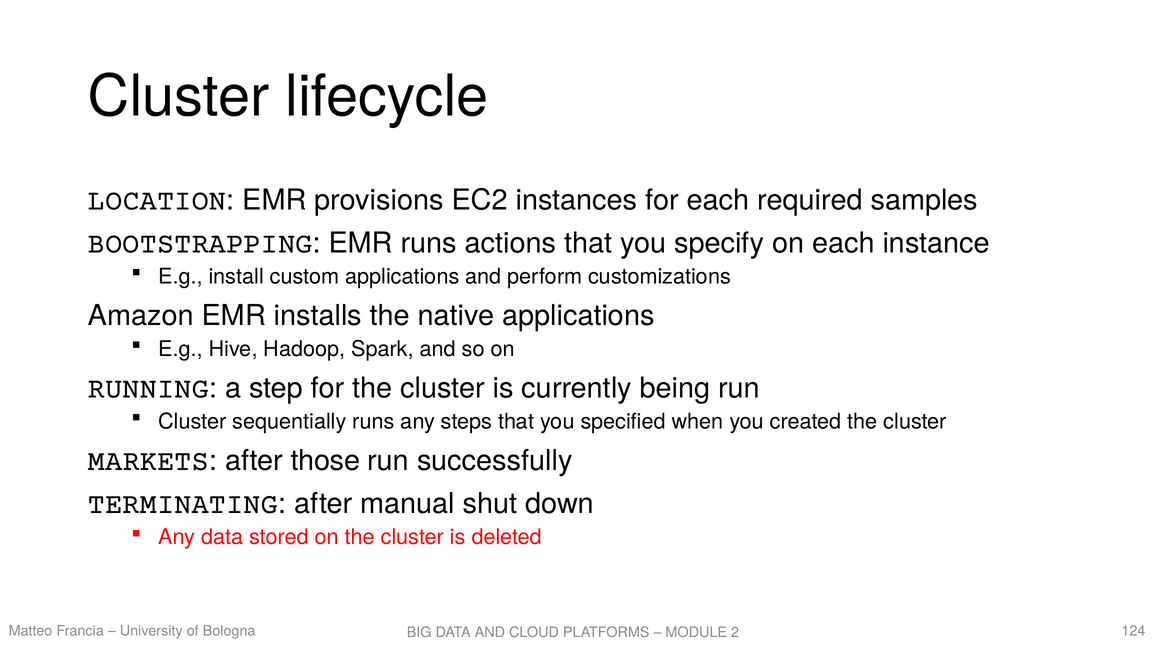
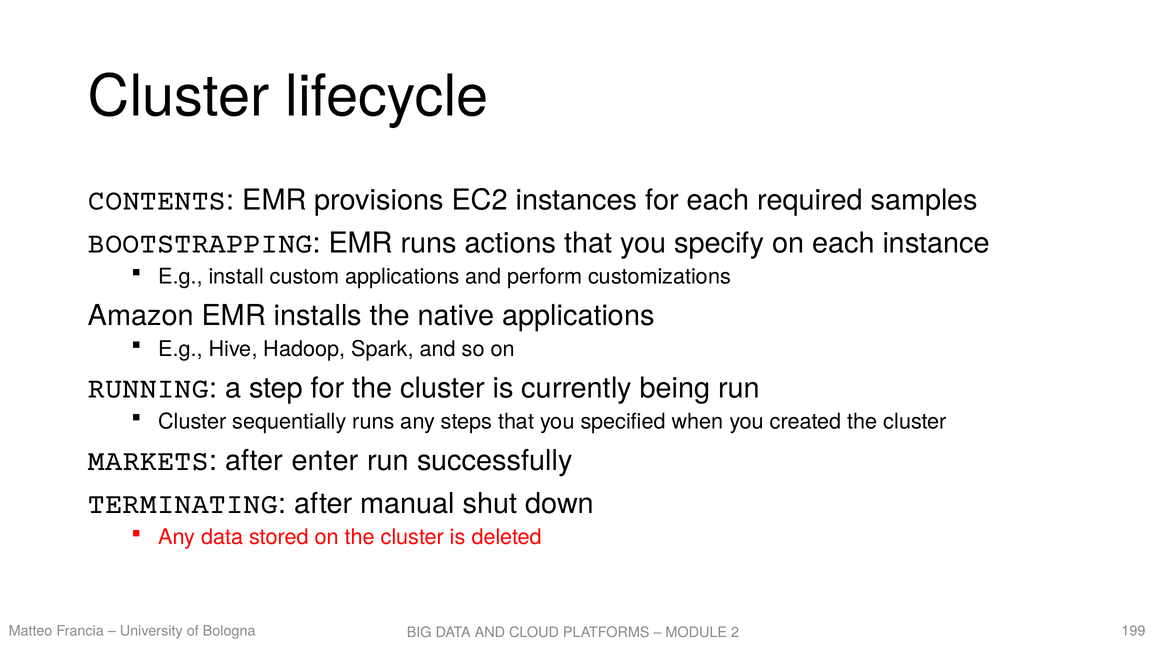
LOCATION: LOCATION -> CONTENTS (157, 200)
those: those -> enter (325, 461)
124: 124 -> 199 (1133, 631)
